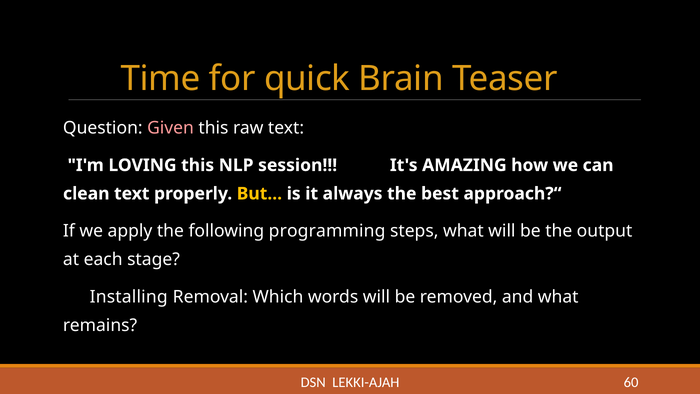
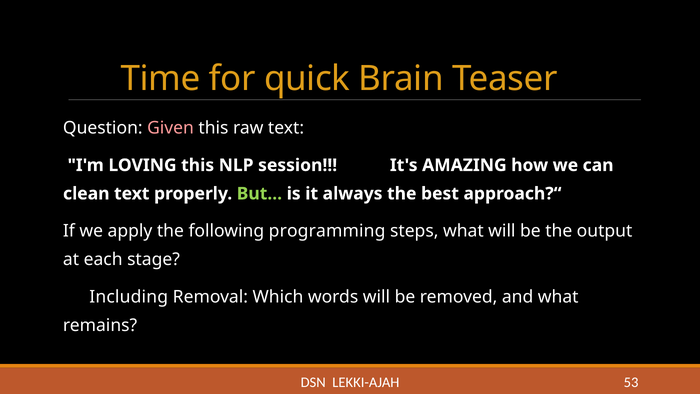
But colour: yellow -> light green (259, 193)
Installing: Installing -> Including (129, 297)
60: 60 -> 53 (631, 382)
